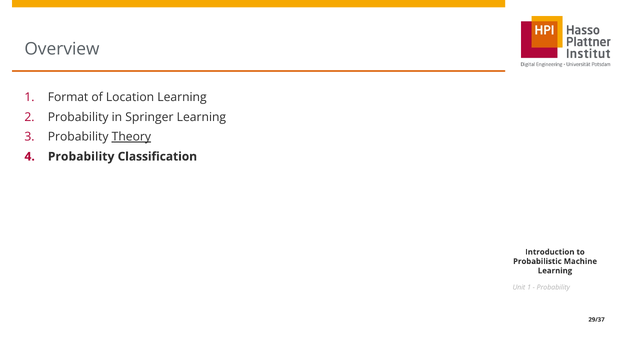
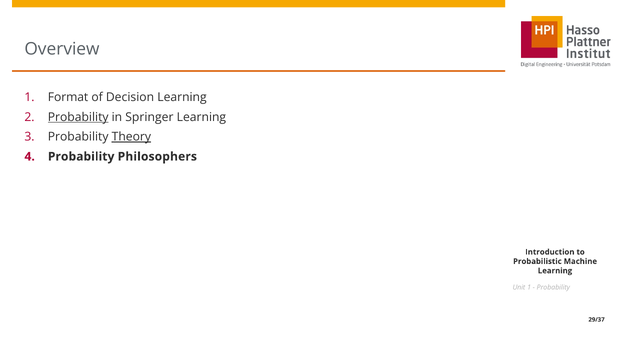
Location: Location -> Decision (130, 97)
Probability underline: none -> present (78, 117)
Classification: Classification -> Philosophers (157, 157)
